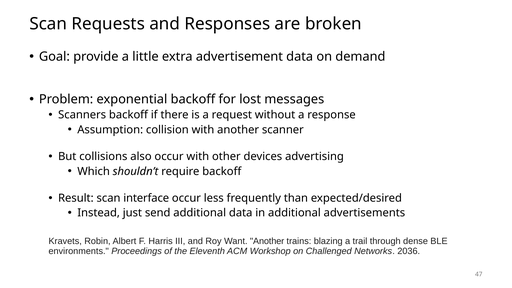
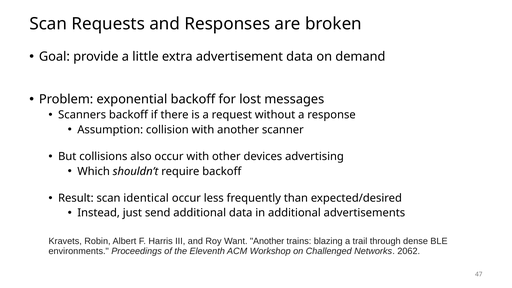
interface: interface -> identical (146, 198)
2036: 2036 -> 2062 (409, 251)
